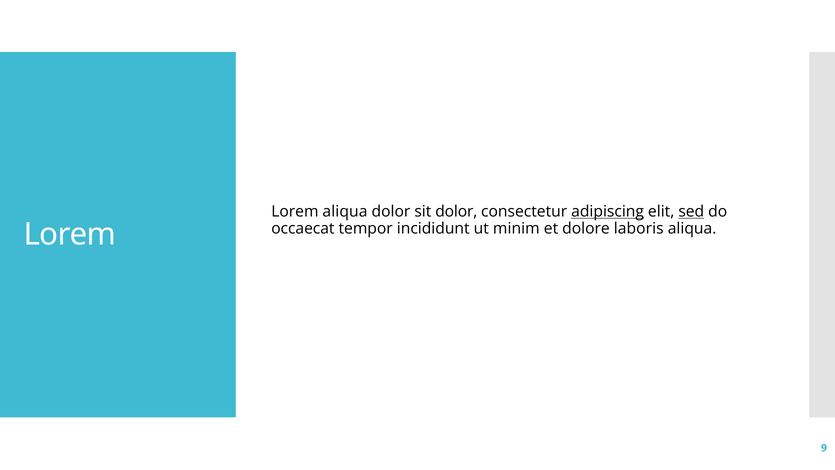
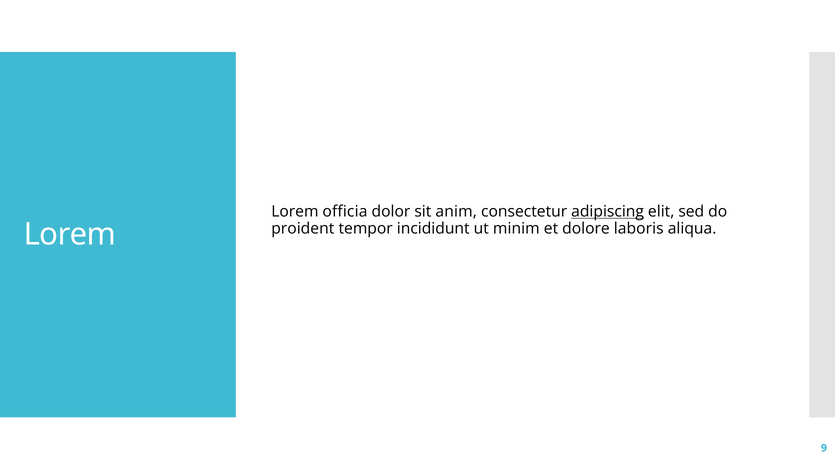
Lorem aliqua: aliqua -> officia (345, 211)
sit dolor: dolor -> anim (456, 211)
sed underline: present -> none (691, 211)
occaecat: occaecat -> proident (303, 228)
